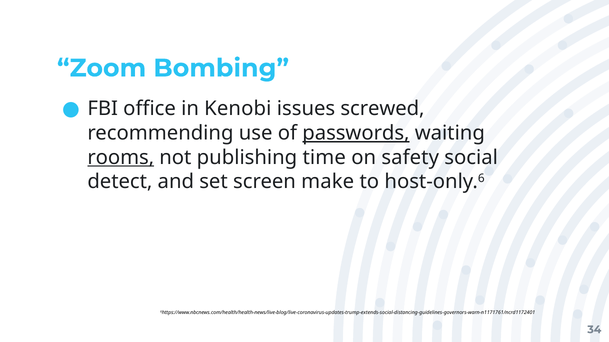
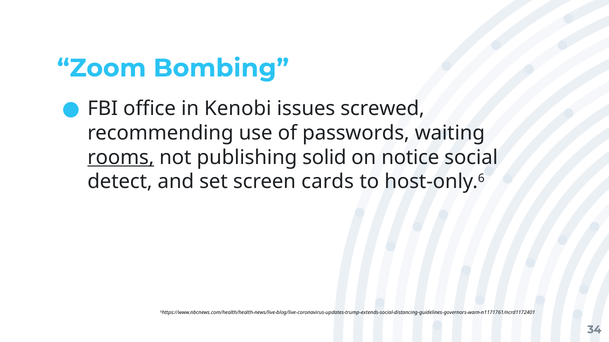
passwords underline: present -> none (356, 133)
time: time -> solid (324, 158)
safety: safety -> notice (410, 158)
make: make -> cards (328, 182)
